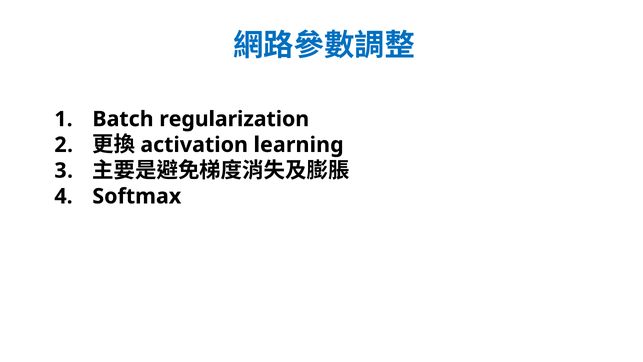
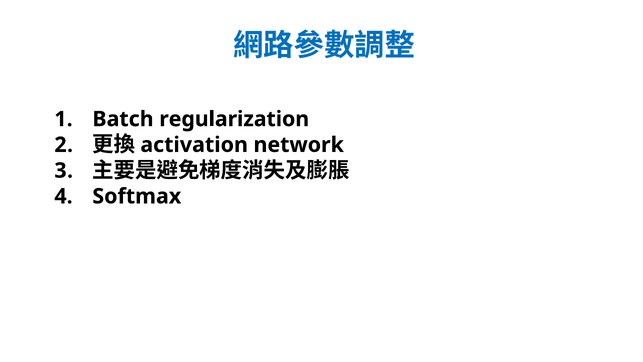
learning: learning -> network (299, 145)
